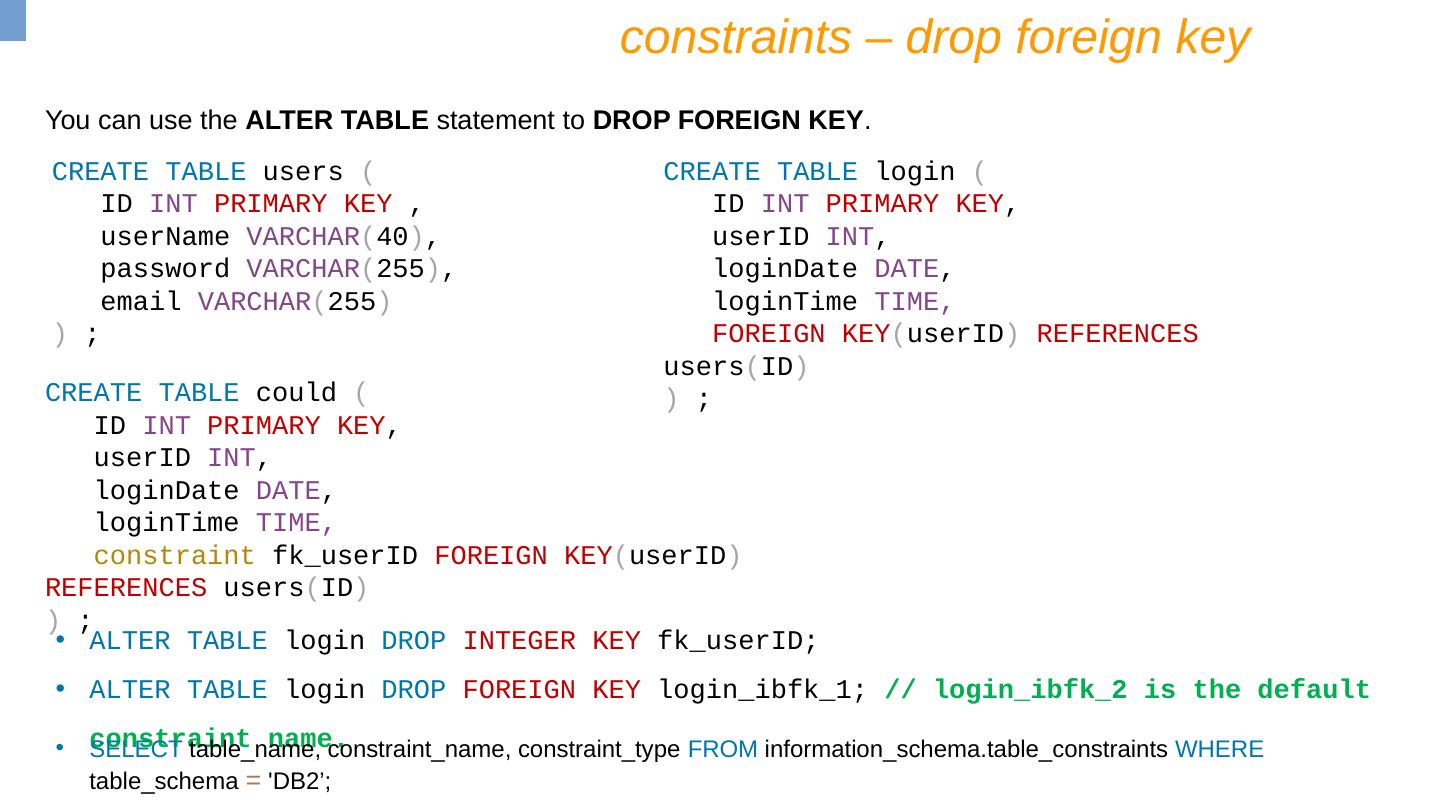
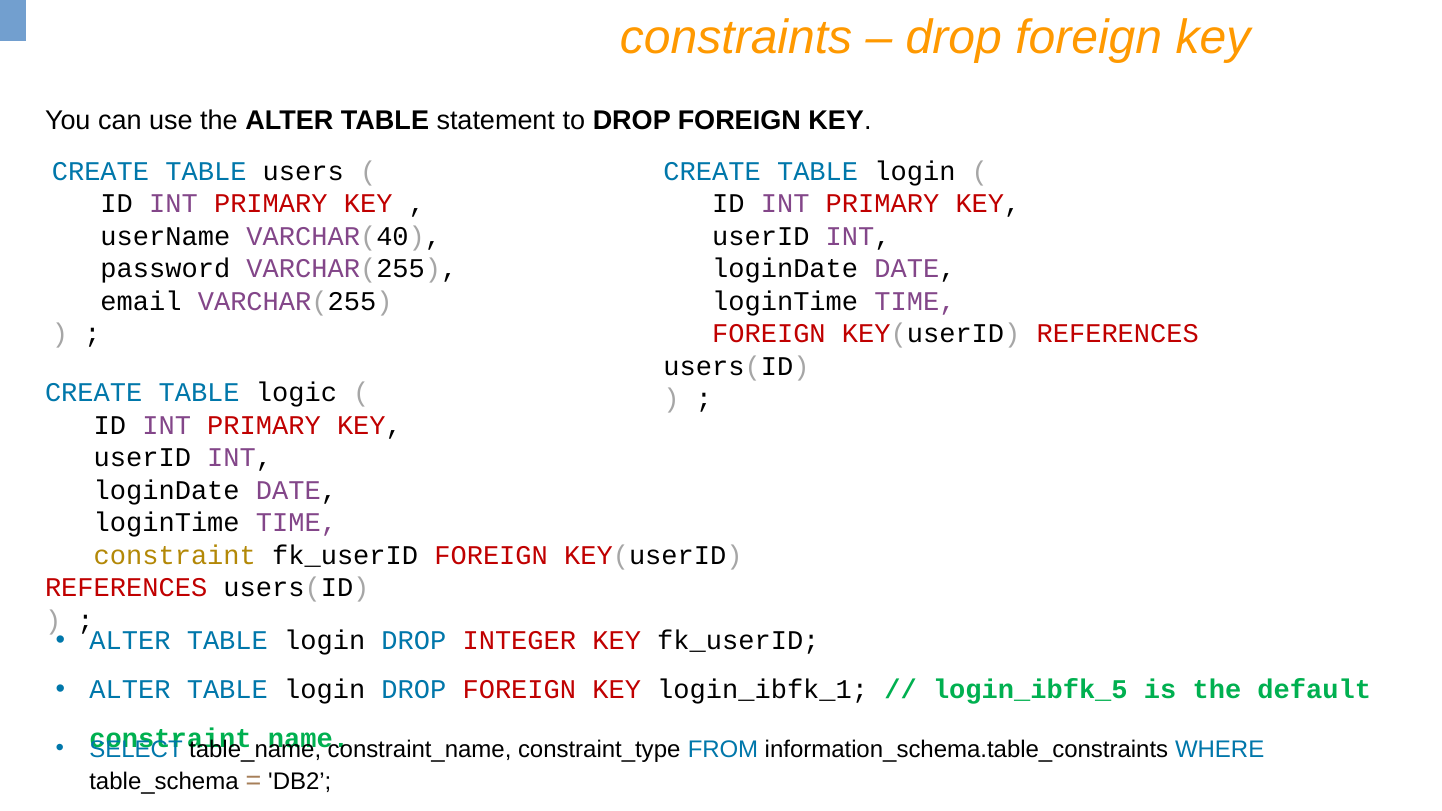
could: could -> logic (296, 393)
login_ibfk_2: login_ibfk_2 -> login_ibfk_5 (1030, 690)
